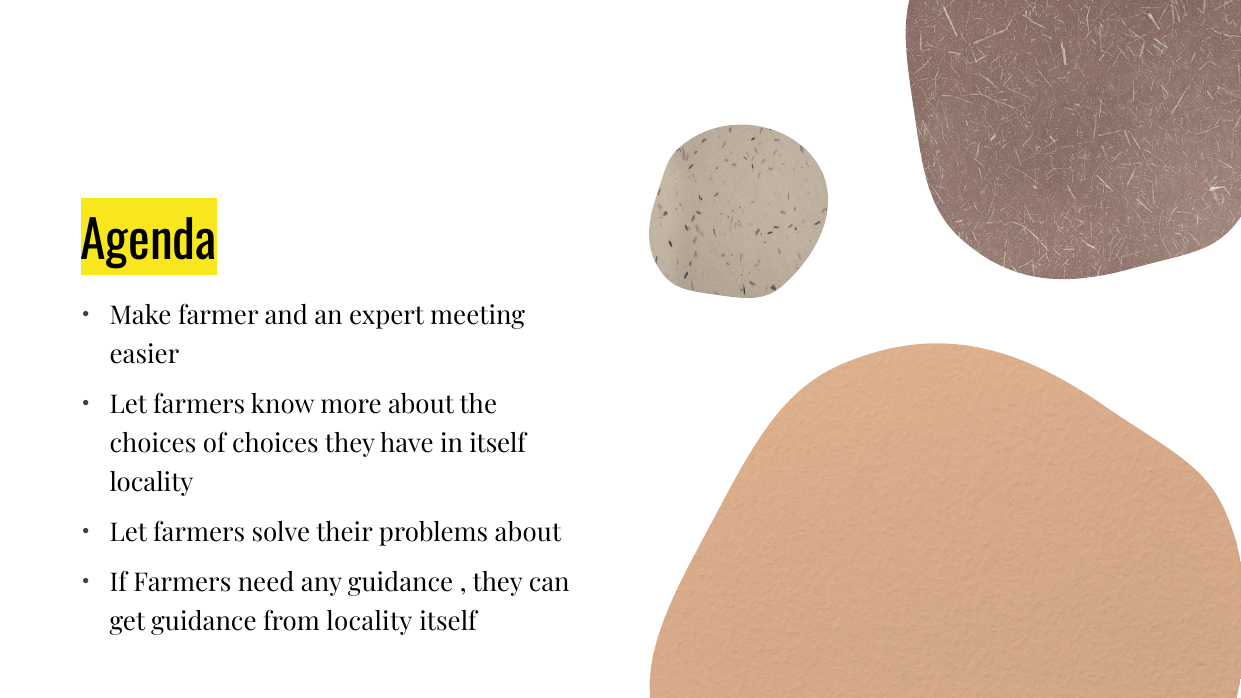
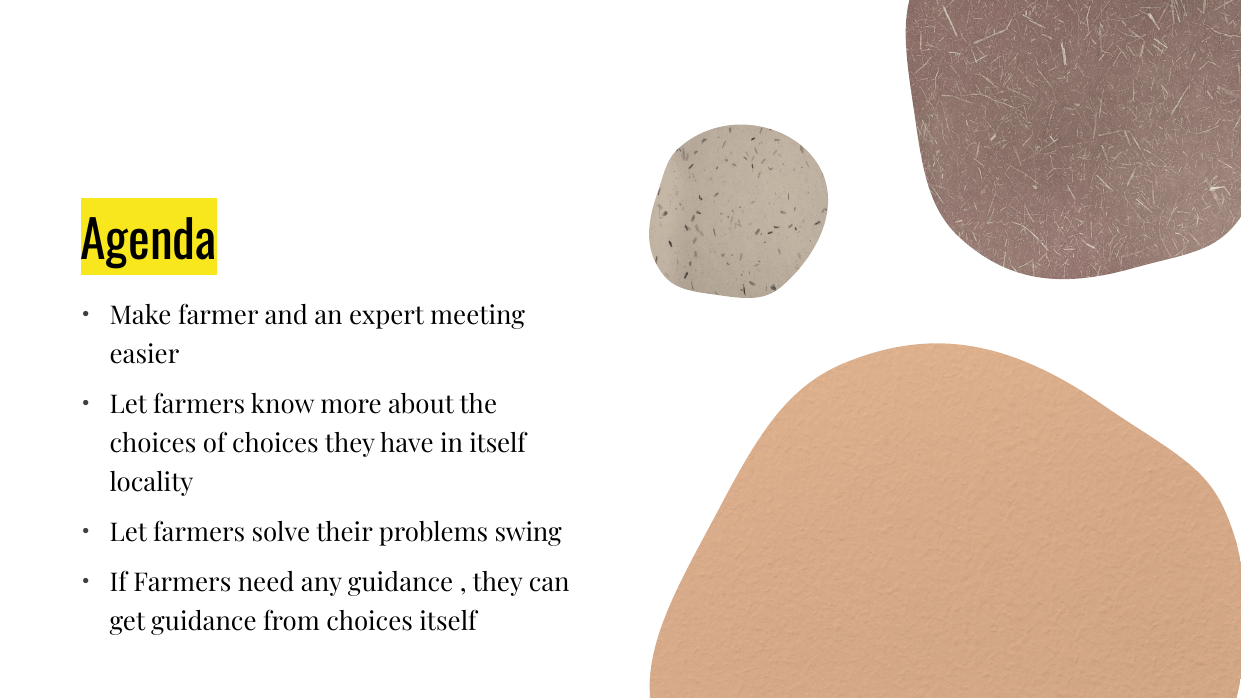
problems about: about -> swing (528, 533)
from locality: locality -> choices (370, 622)
